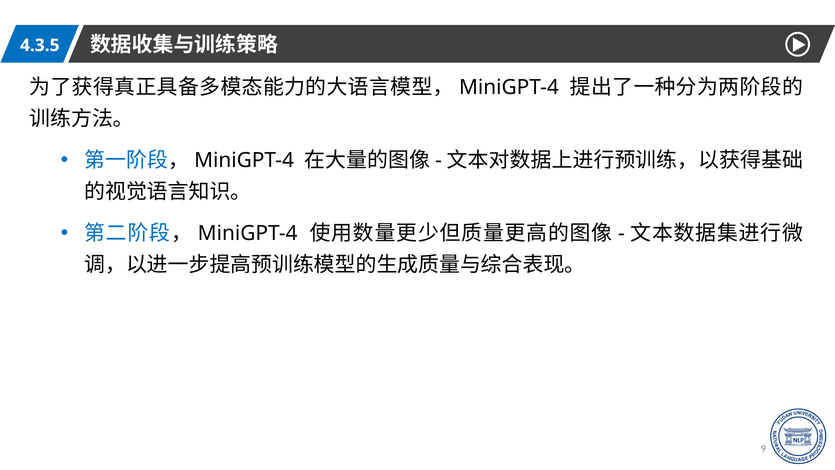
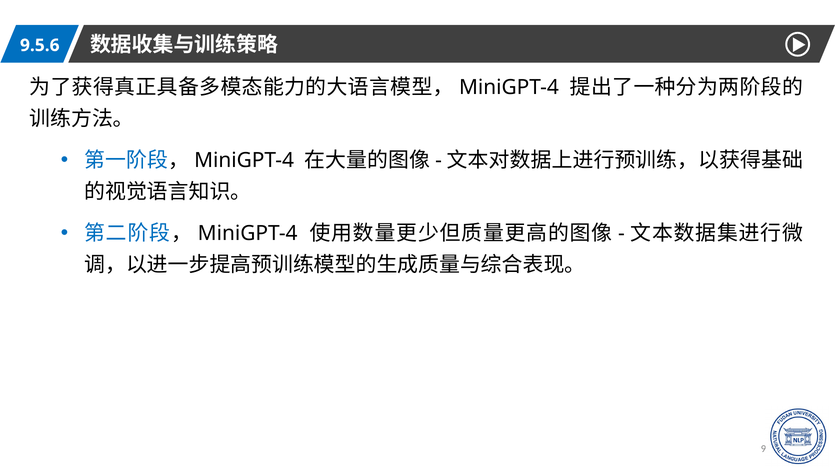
4.3.5: 4.3.5 -> 9.5.6 (40, 45)
